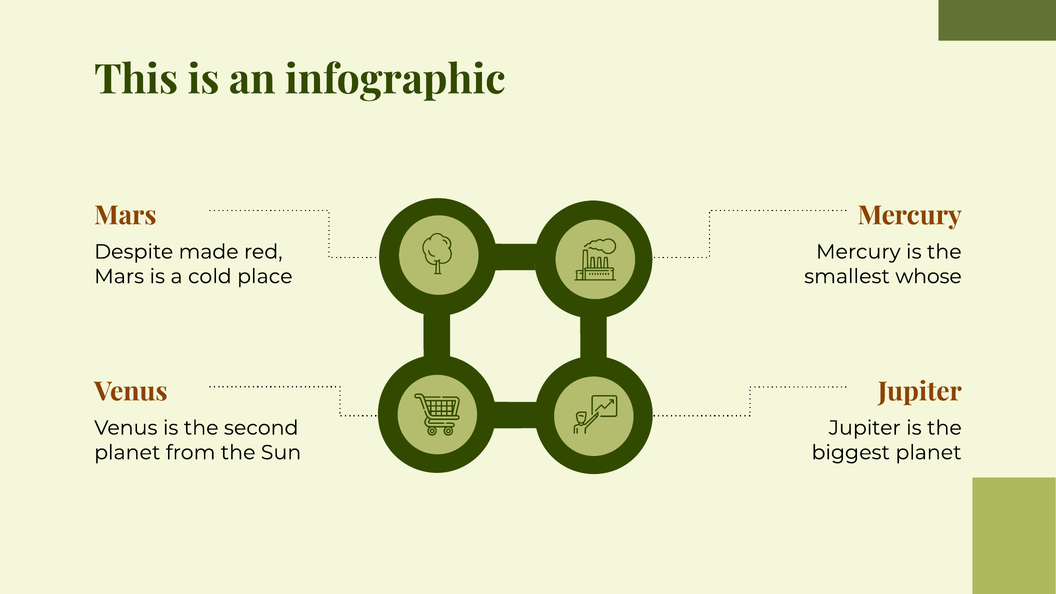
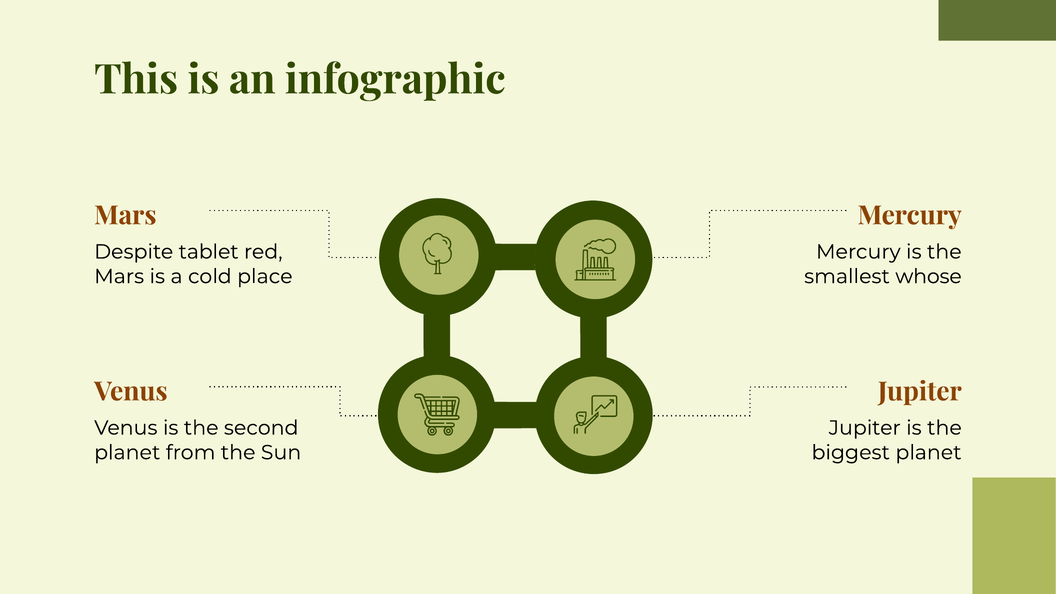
made: made -> tablet (209, 252)
